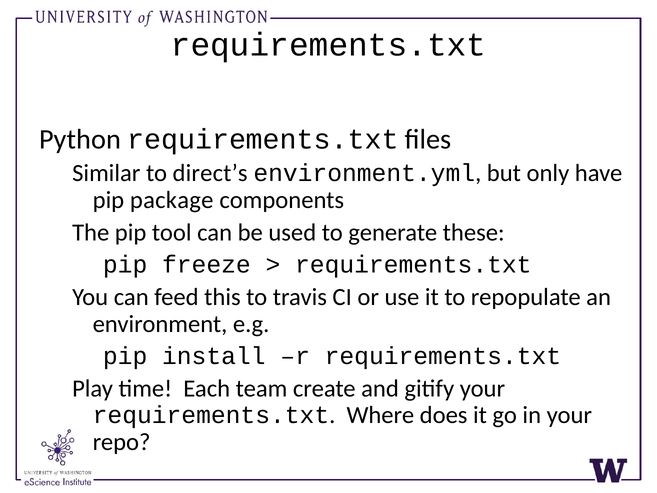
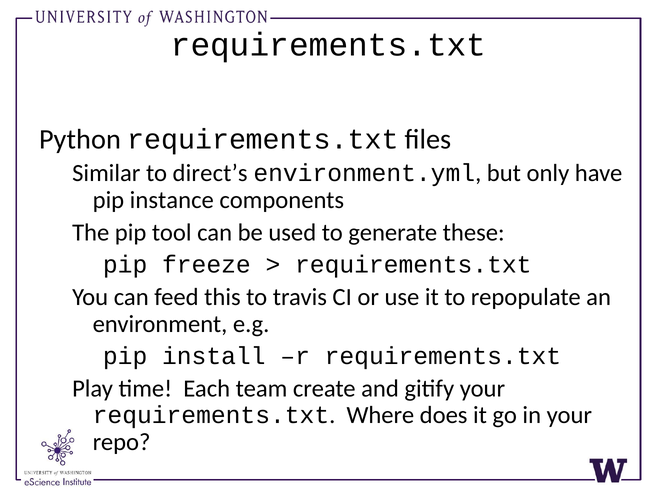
package: package -> instance (172, 200)
